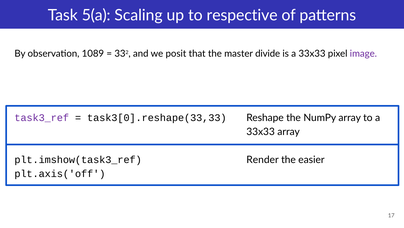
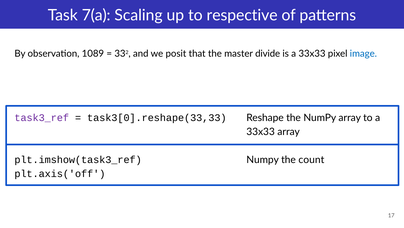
5(a: 5(a -> 7(a (96, 15)
image colour: purple -> blue (363, 53)
Render: Render -> Numpy (263, 159)
easier: easier -> count (311, 159)
